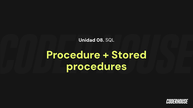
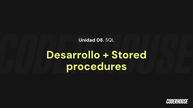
Procedure: Procedure -> Desarrollo (73, 55)
